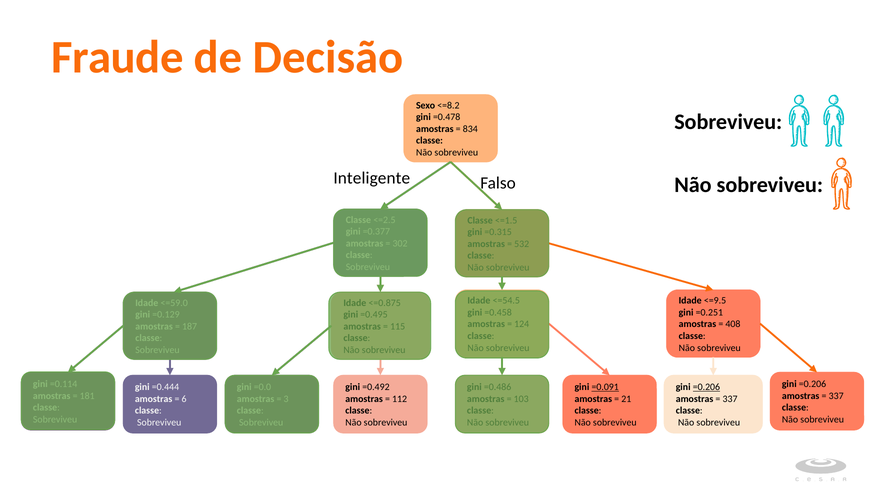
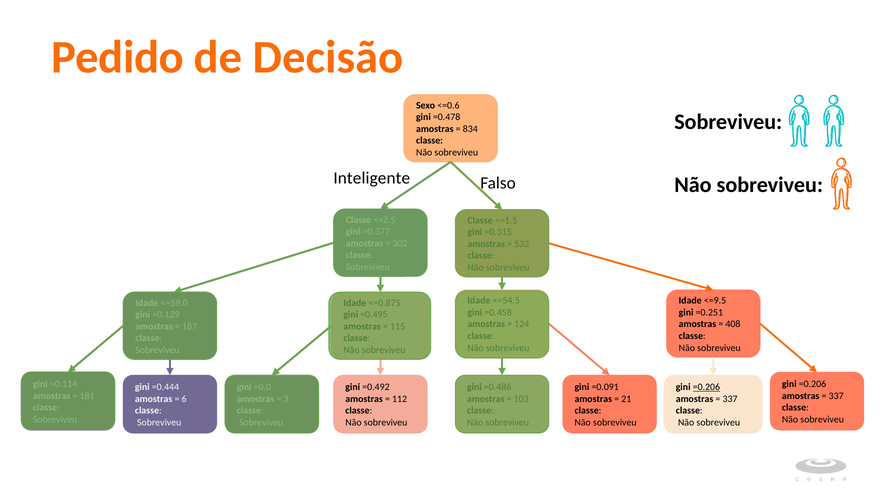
Fraude: Fraude -> Pedido (117, 57)
<=8.2: <=8.2 -> <=0.6 (448, 105)
=0.091 underline: present -> none (605, 387)
